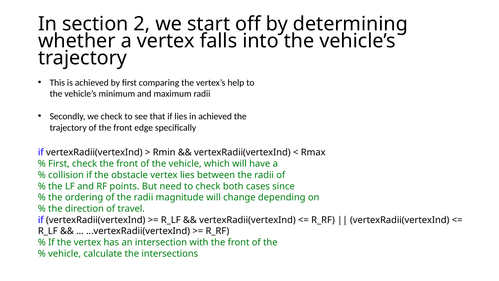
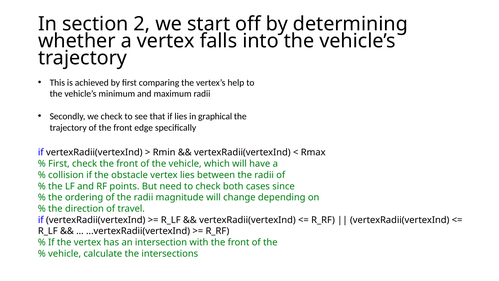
in achieved: achieved -> graphical (215, 116)
